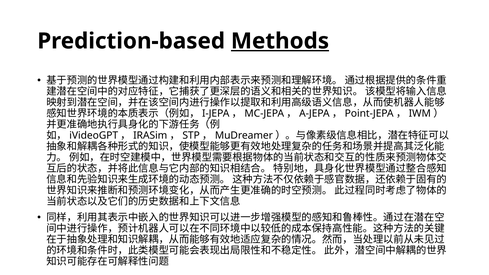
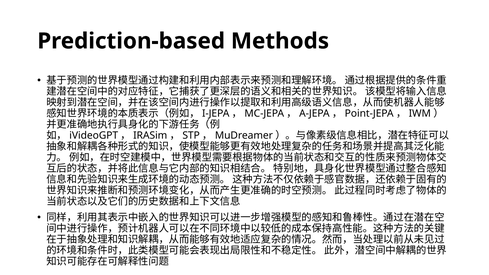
Methods underline: present -> none (280, 41)
